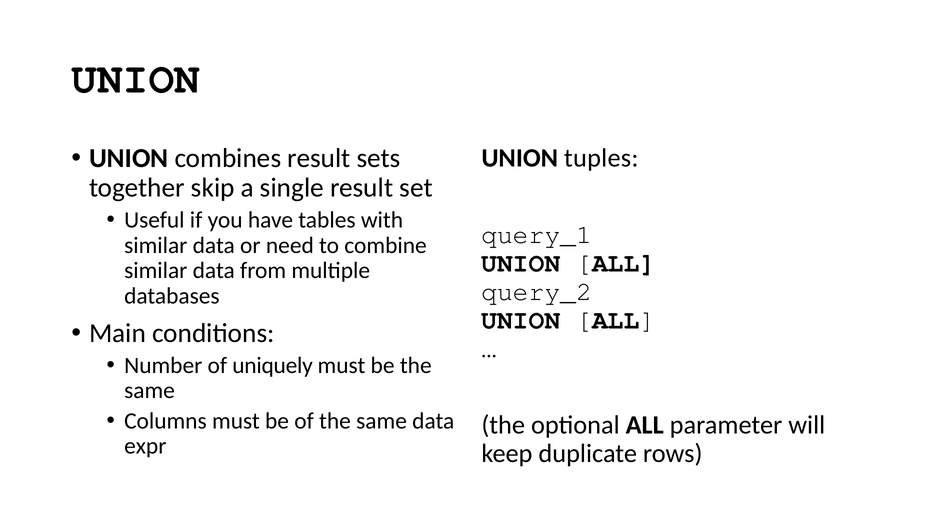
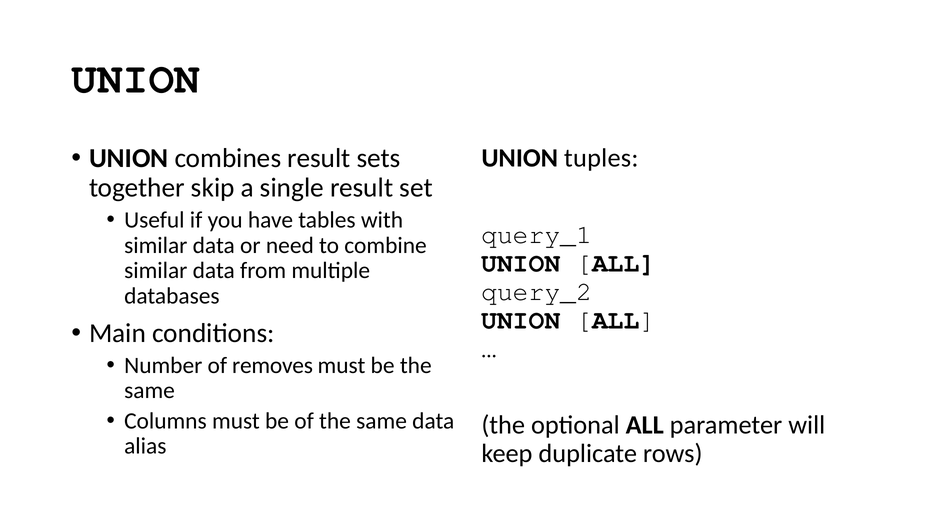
uniquely: uniquely -> removes (273, 365)
expr: expr -> alias (145, 446)
